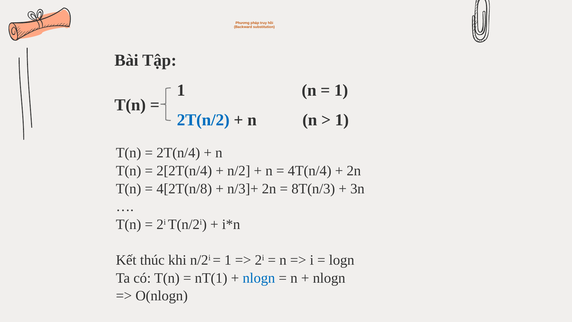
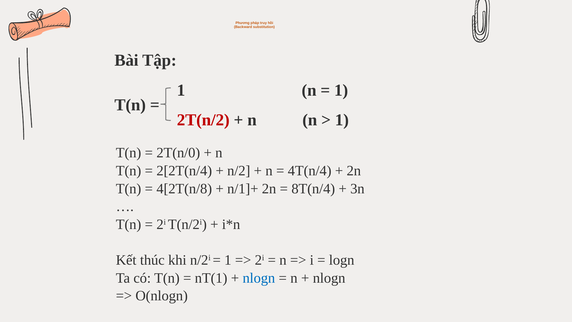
2T(n/2 colour: blue -> red (203, 120)
2T(n/4: 2T(n/4 -> 2T(n/0 (178, 153)
n/3]+: n/3]+ -> n/1]+ (243, 188)
8T(n/3: 8T(n/3 -> 8T(n/4 (313, 188)
